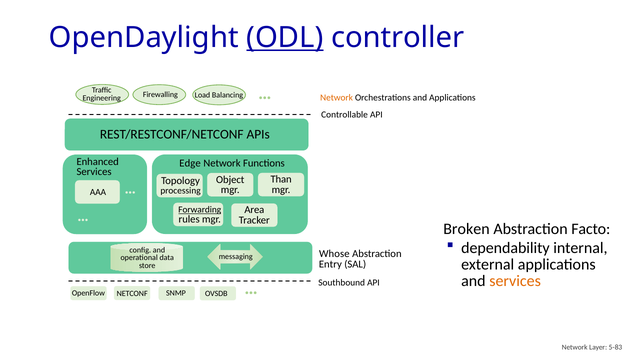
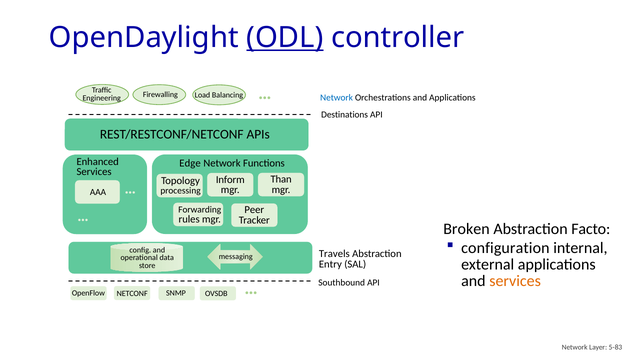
Network colour: orange -> blue (337, 98)
Controllable: Controllable -> Destinations (345, 115)
Object: Object -> Inform (230, 180)
Area: Area -> Peer (254, 210)
Forwarding underline: present -> none (200, 210)
dependability: dependability -> configuration (505, 249)
Whose: Whose -> Travels (334, 254)
